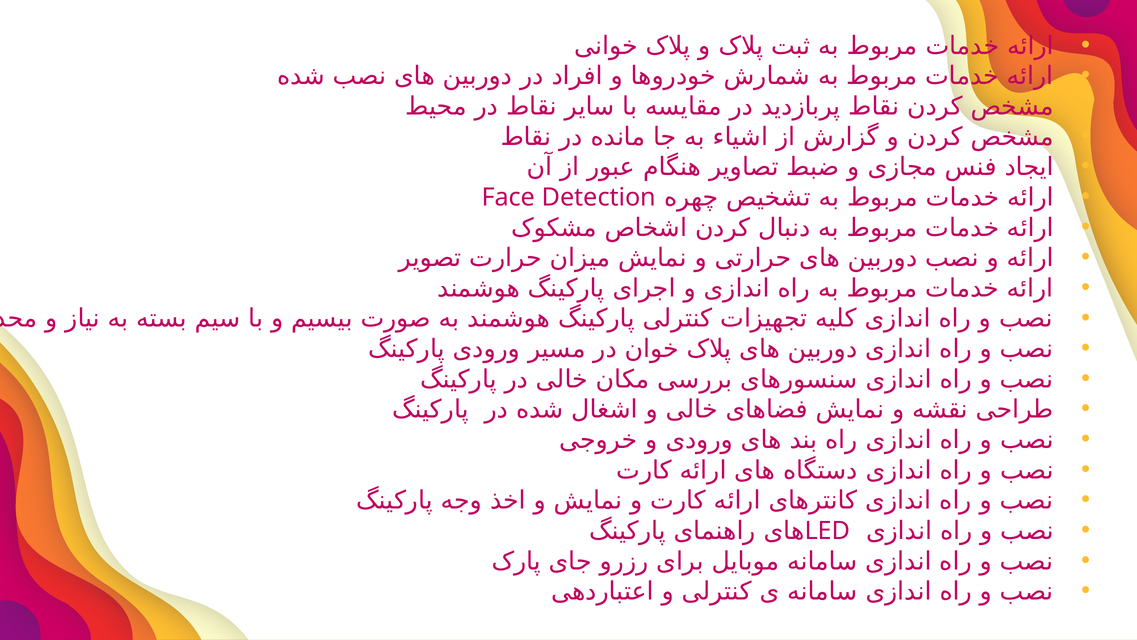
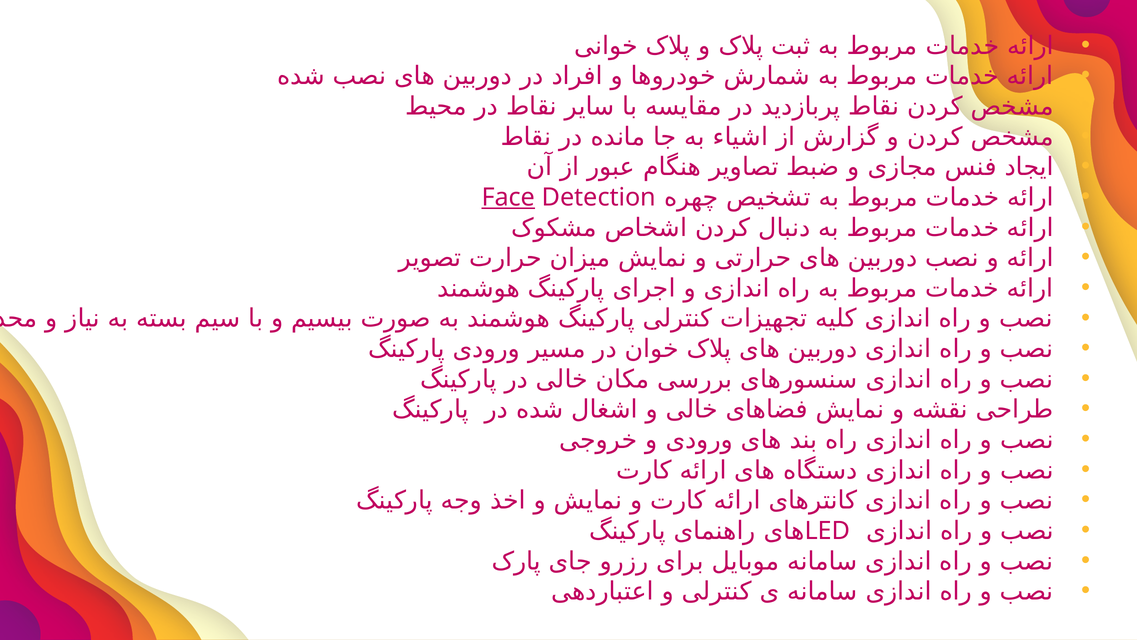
Face underline: none -> present (508, 197)
